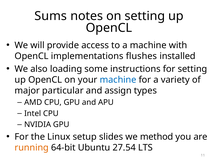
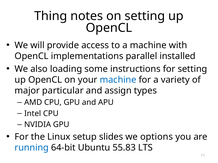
Sums: Sums -> Thing (51, 16)
flushes: flushes -> parallel (141, 56)
method: method -> options (157, 137)
running colour: orange -> blue (32, 148)
27.54: 27.54 -> 55.83 (124, 148)
